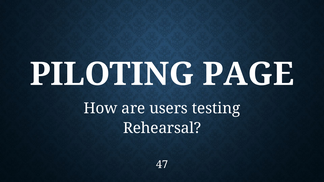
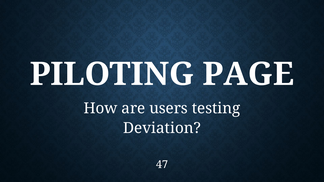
Rehearsal: Rehearsal -> Deviation (162, 128)
